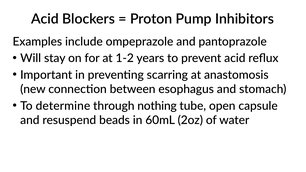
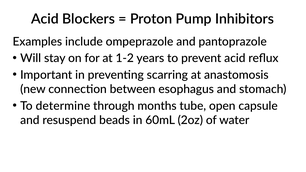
nothing: nothing -> months (157, 106)
